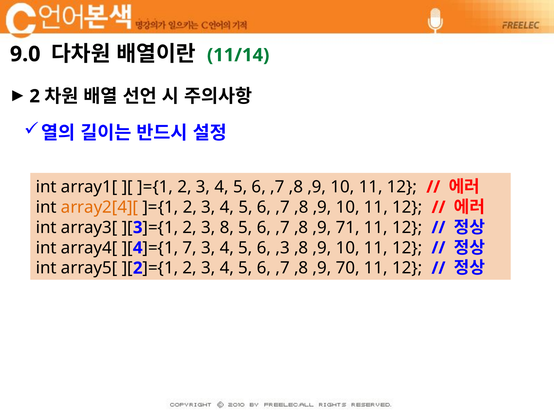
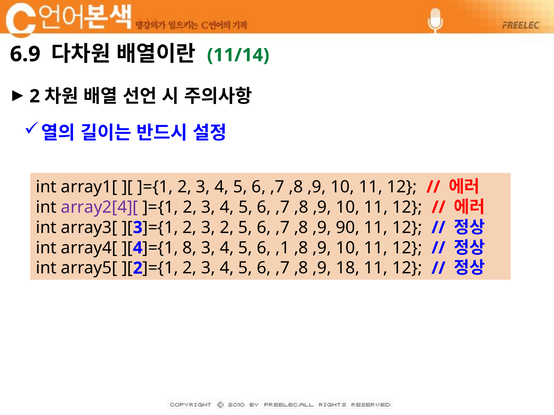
9.0: 9.0 -> 6.9 (25, 54)
array2[4][ colour: orange -> purple (100, 207)
3 8: 8 -> 2 (227, 228)
71: 71 -> 90 (348, 228)
7: 7 -> 8 (190, 248)
,3: ,3 -> ,1 (283, 248)
70: 70 -> 18 (348, 268)
